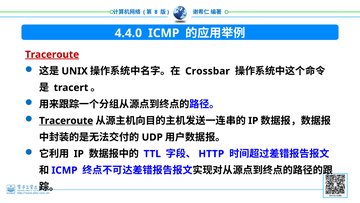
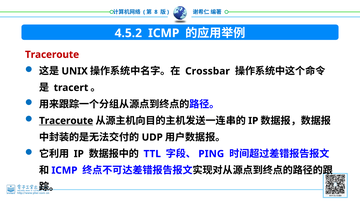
4.4.0: 4.4.0 -> 4.5.2 (128, 33)
Traceroute underline: present -> none (52, 54)
HTTP: HTTP -> PING (211, 153)
